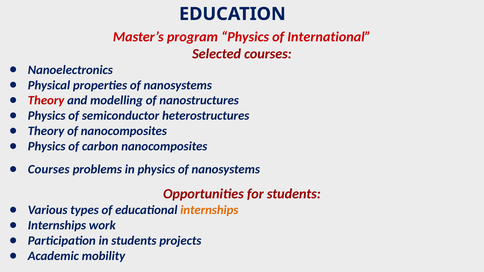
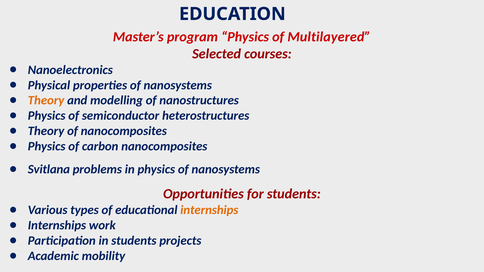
International: International -> Multilayered (329, 37)
Theory colour: red -> orange (46, 101)
Courses: Courses -> Svitlana (49, 169)
